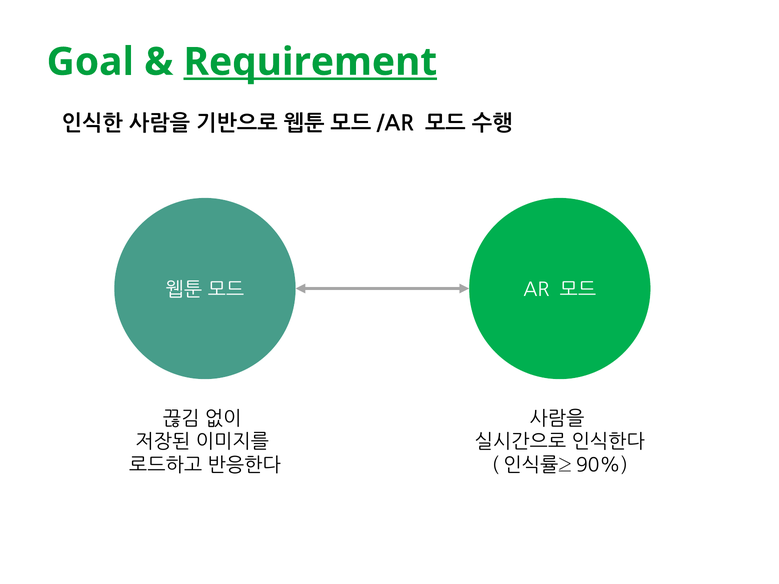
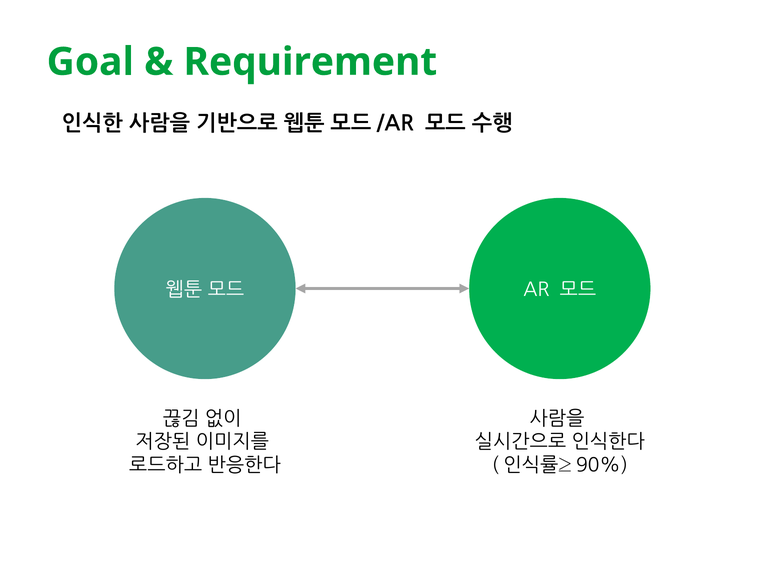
Requirement underline: present -> none (310, 62)
